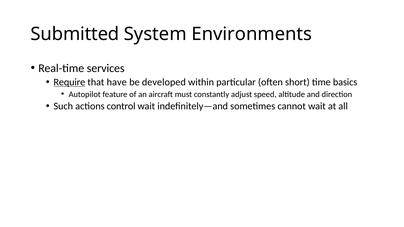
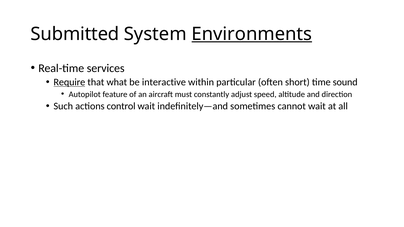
Environments underline: none -> present (252, 34)
have: have -> what (117, 82)
developed: developed -> interactive (164, 82)
basics: basics -> sound (345, 82)
